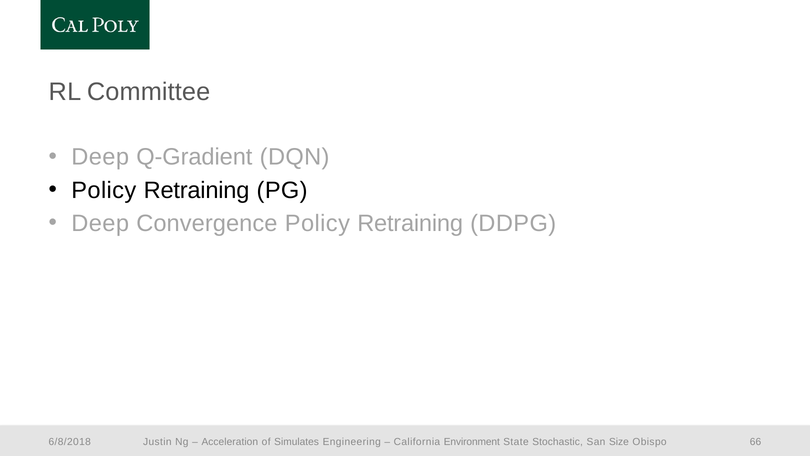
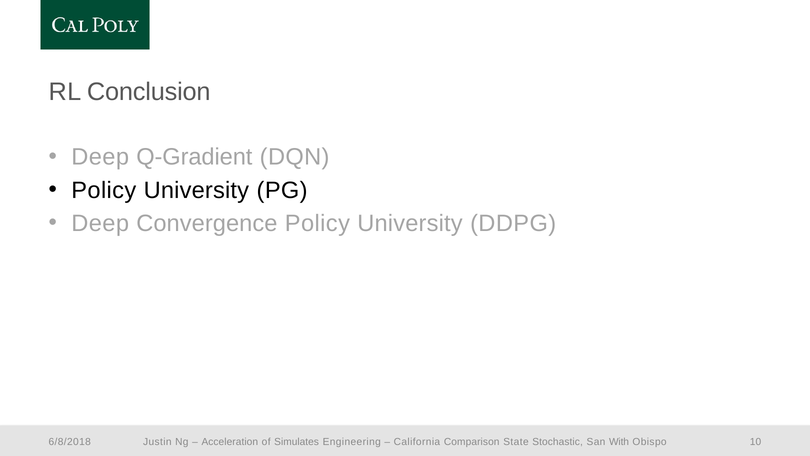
Committee: Committee -> Conclusion (149, 92)
Retraining: Retraining -> University (196, 190)
Retraining: Retraining -> University (410, 223)
Environment: Environment -> Comparison (472, 441)
Size: Size -> With (619, 441)
66: 66 -> 10 (756, 441)
